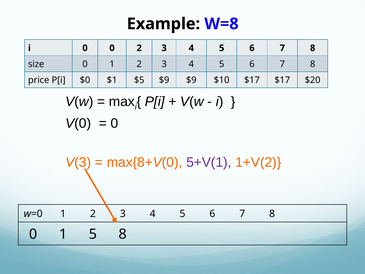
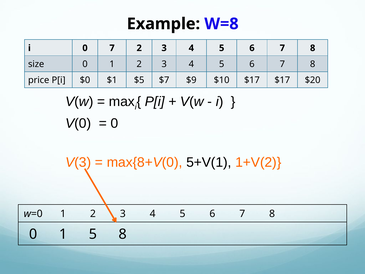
0 0: 0 -> 7 (112, 48)
$5 $9: $9 -> $7 (164, 80)
5+V(1 colour: purple -> black (209, 162)
